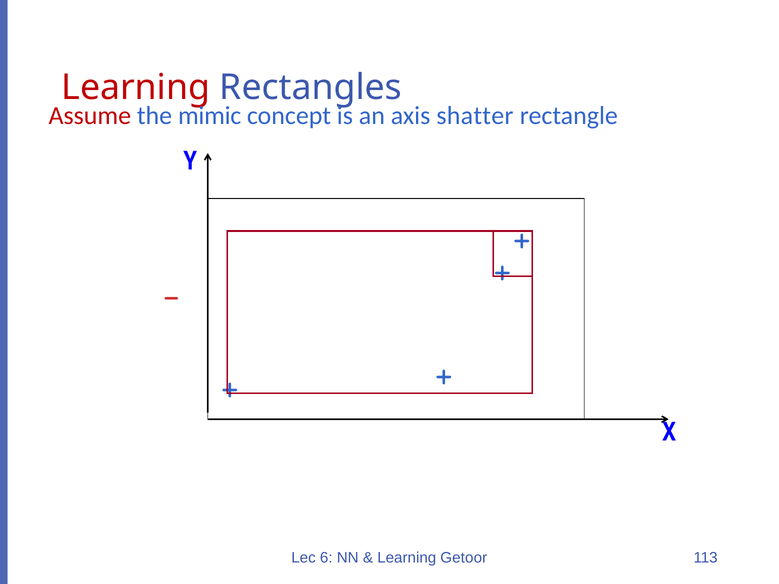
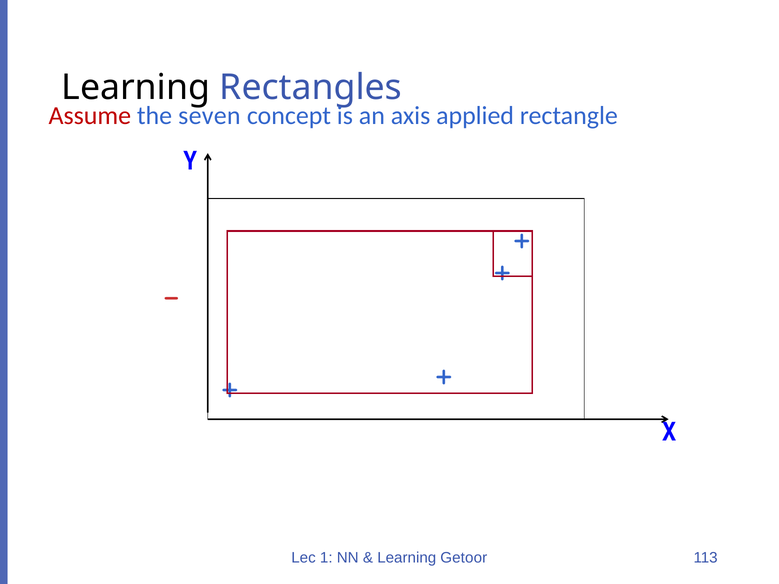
Learning colour: red -> black (136, 87)
mimic: mimic -> seven (209, 116)
shatter: shatter -> applied (475, 116)
6: 6 -> 1 (326, 558)
